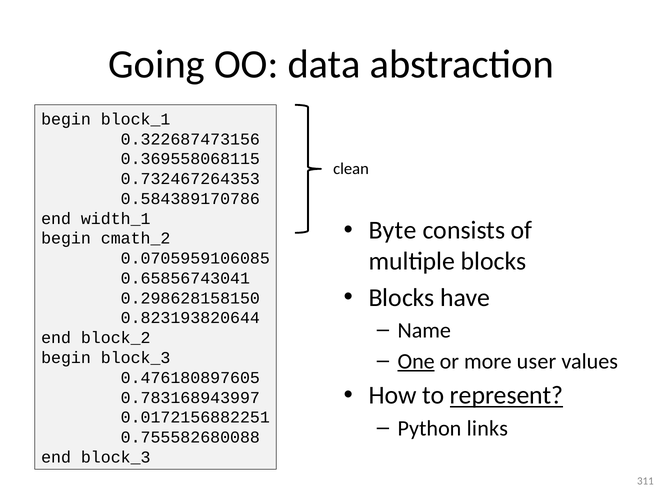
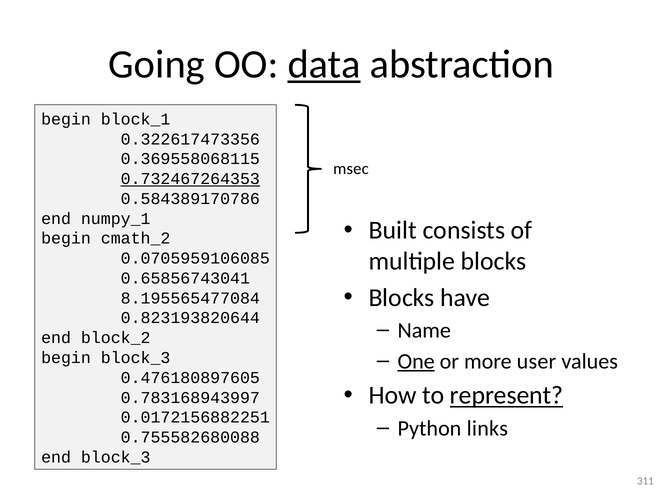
data underline: none -> present (324, 64)
0.322687473156: 0.322687473156 -> 0.322617473356 (190, 139)
clean: clean -> msec (351, 169)
0.732467264353 underline: none -> present (190, 179)
width_1: width_1 -> numpy_1 (116, 219)
Byte: Byte -> Built (393, 231)
0.298628158150: 0.298628158150 -> 8.195565477084 (190, 298)
